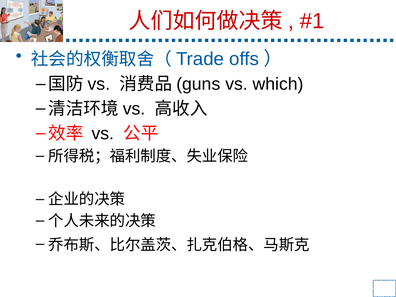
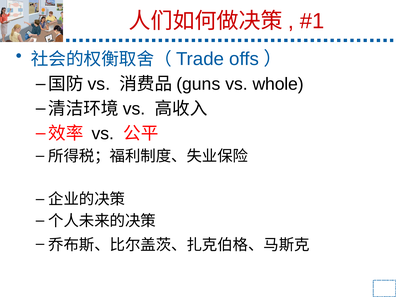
which: which -> whole (278, 84)
